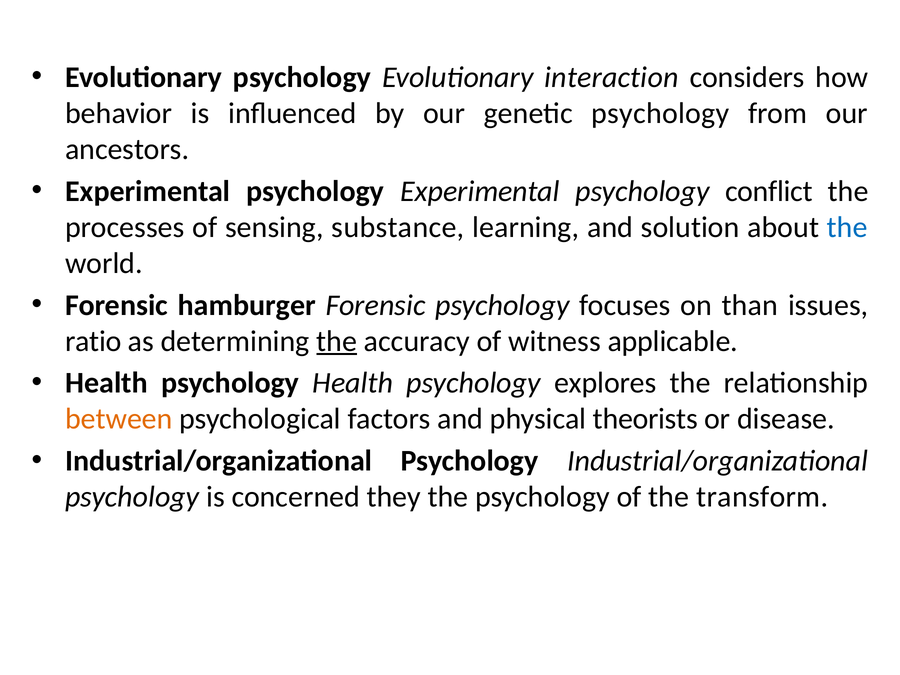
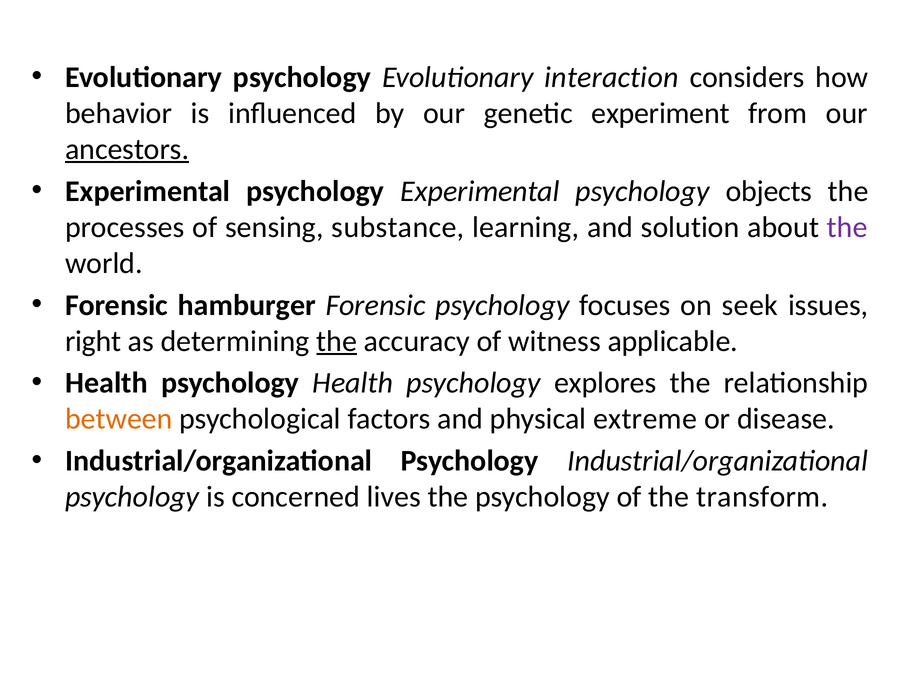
genetic psychology: psychology -> experiment (661, 113)
ancestors underline: none -> present (127, 149)
conflict: conflict -> objects (769, 191)
the colour: blue -> purple (847, 227)
than: than -> seek (750, 305)
ratio: ratio -> right (93, 341)
theorists: theorists -> extreme (645, 419)
they: they -> lives (394, 497)
